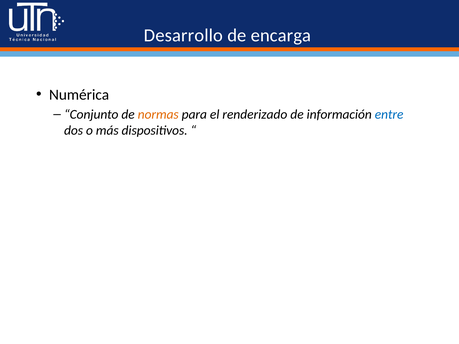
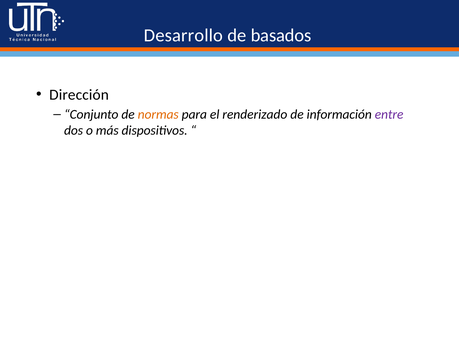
encarga: encarga -> basados (281, 35)
Numérica: Numérica -> Dirección (79, 95)
entre colour: blue -> purple (389, 115)
